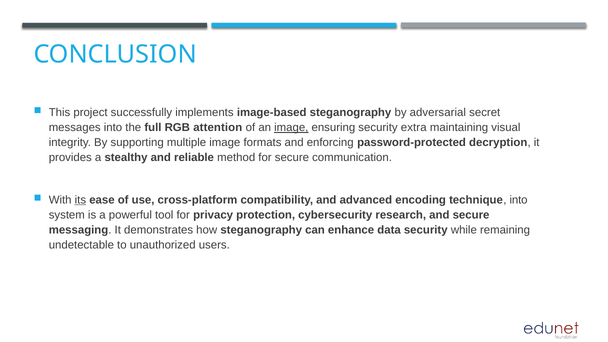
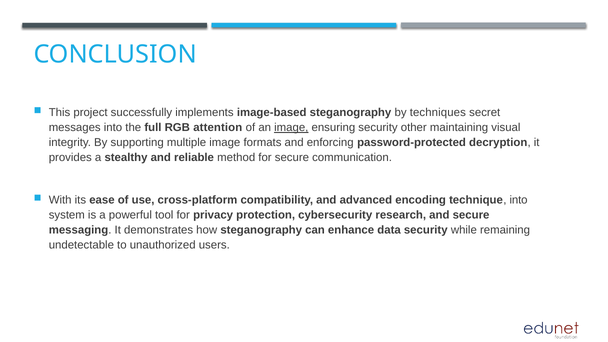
adversarial: adversarial -> techniques (438, 113)
extra: extra -> other (414, 128)
its underline: present -> none (80, 200)
